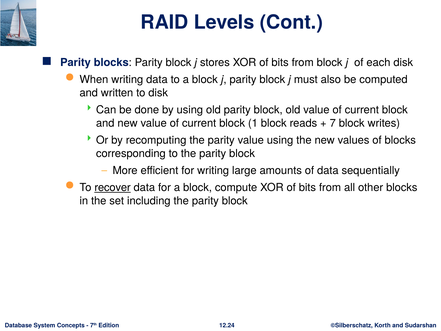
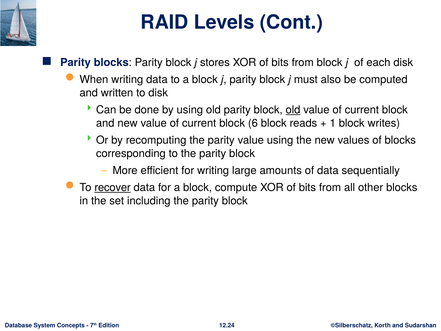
old underline: none -> present (293, 110)
1: 1 -> 6 (253, 123)
7: 7 -> 1 (333, 123)
